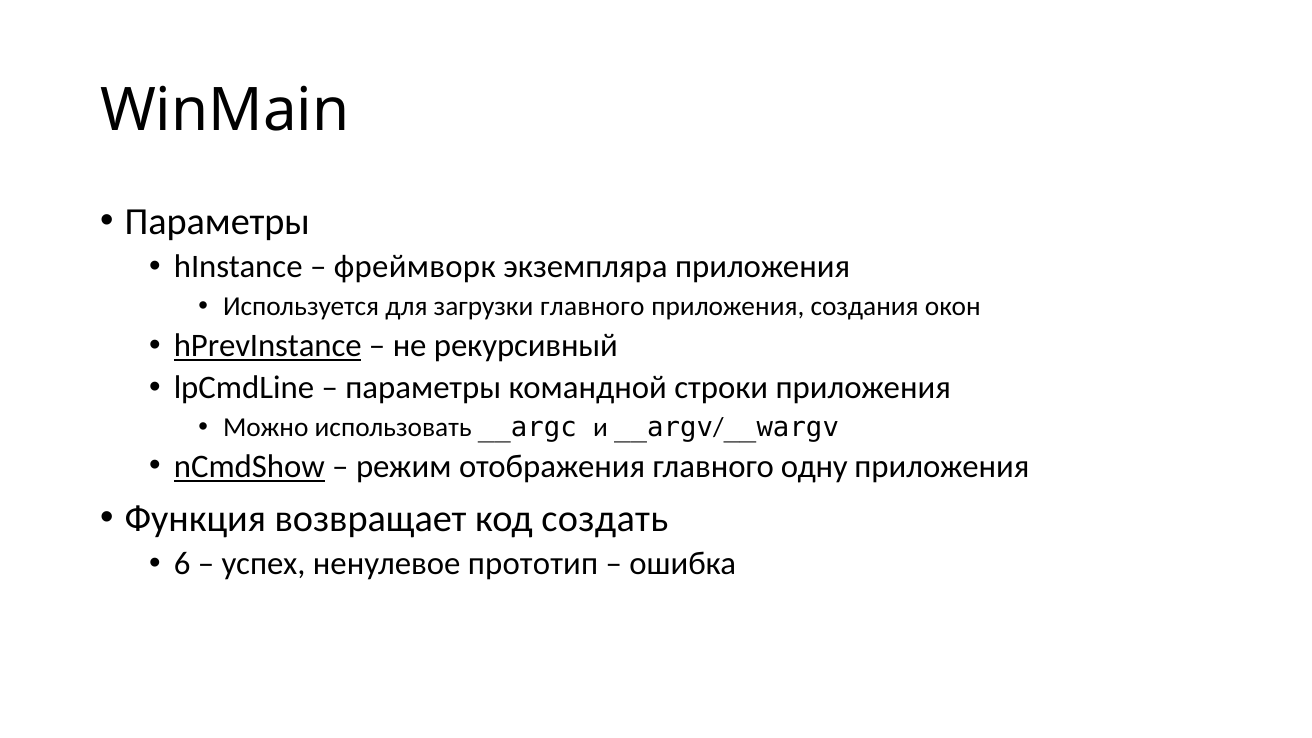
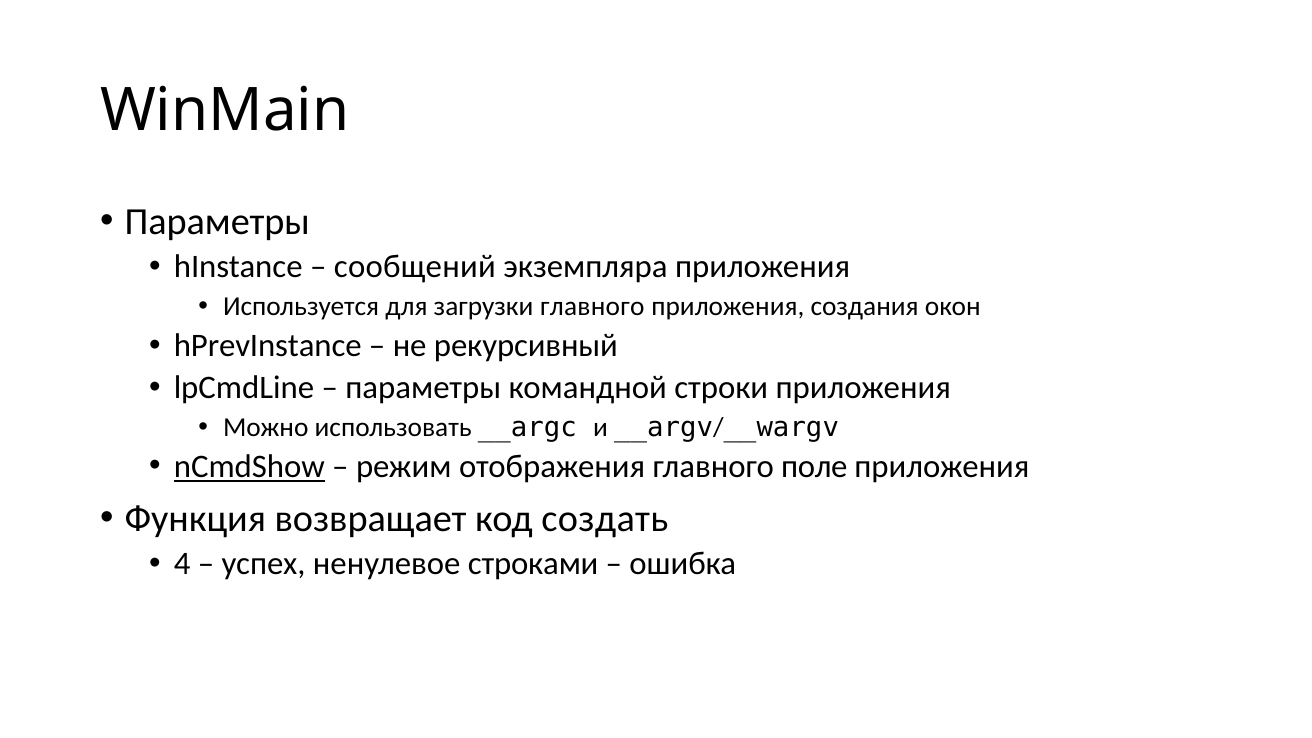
фреймворк: фреймворк -> сообщений (415, 267)
hPrevInstance underline: present -> none (268, 346)
одну: одну -> поле (814, 466)
6: 6 -> 4 (182, 564)
прототип: прототип -> строками (533, 564)
